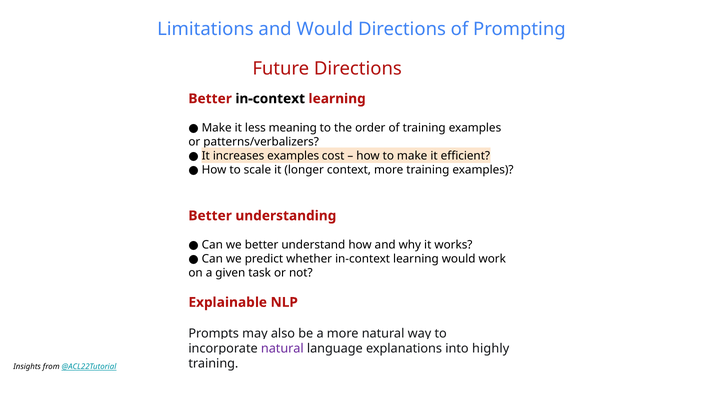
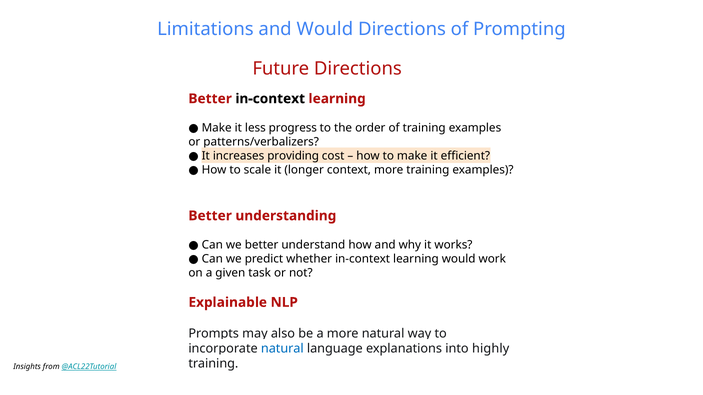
meaning: meaning -> progress (293, 128)
increases examples: examples -> providing (293, 156)
natural colour: purple -> blue (282, 349)
